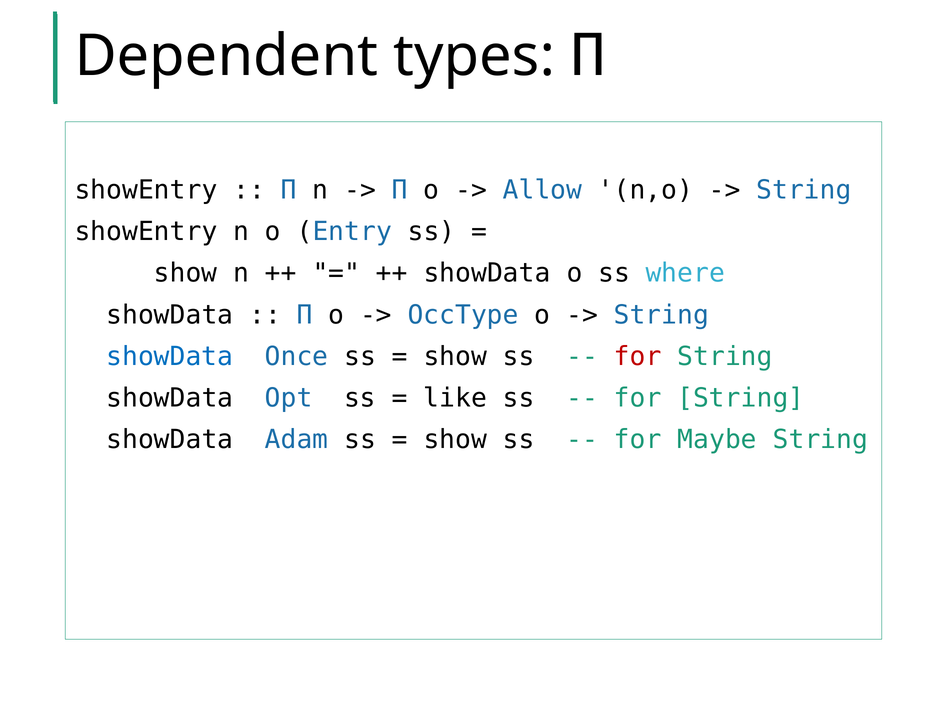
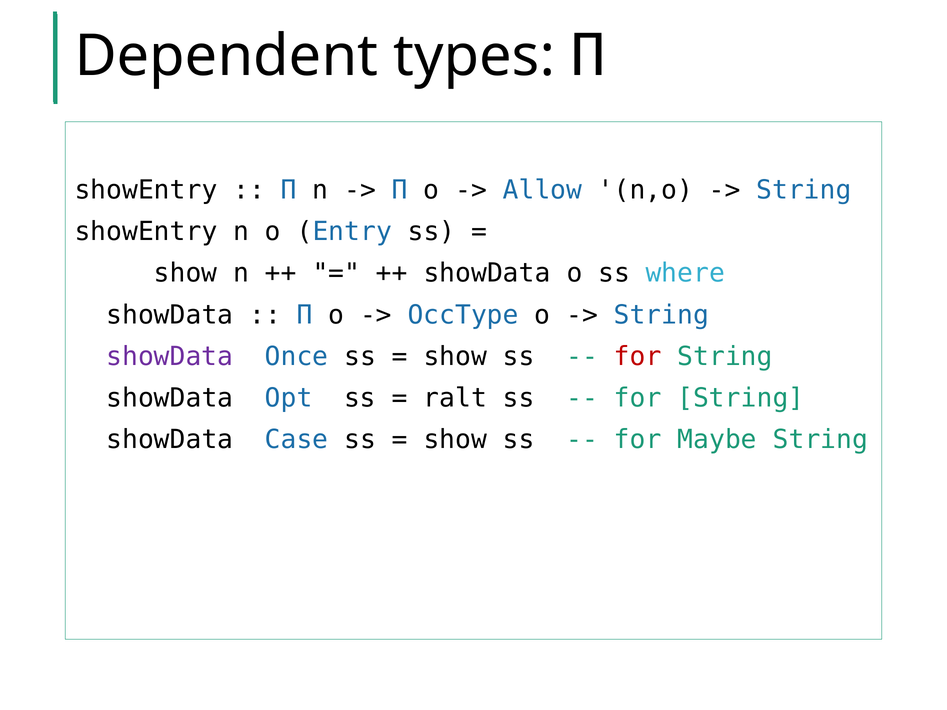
showData colour: blue -> purple (170, 357)
like: like -> ralt (455, 398)
Adam: Adam -> Case (297, 440)
